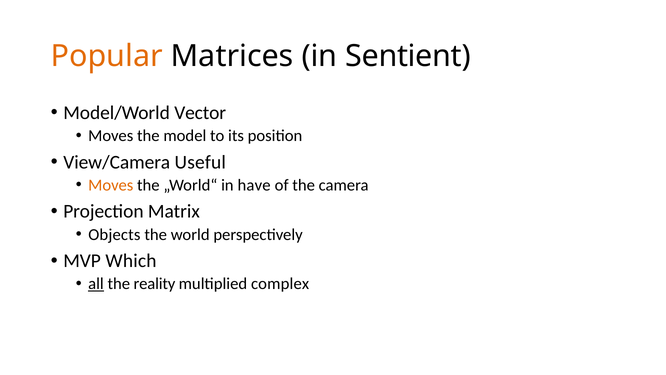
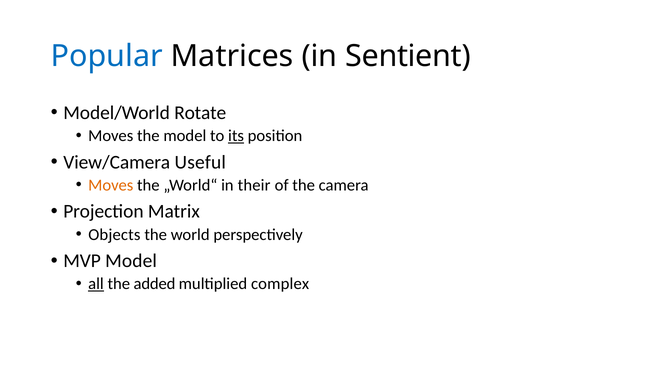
Popular colour: orange -> blue (107, 56)
Vector: Vector -> Rotate (200, 113)
its underline: none -> present (236, 136)
have: have -> their (254, 185)
MVP Which: Which -> Model (131, 261)
reality: reality -> added (154, 284)
